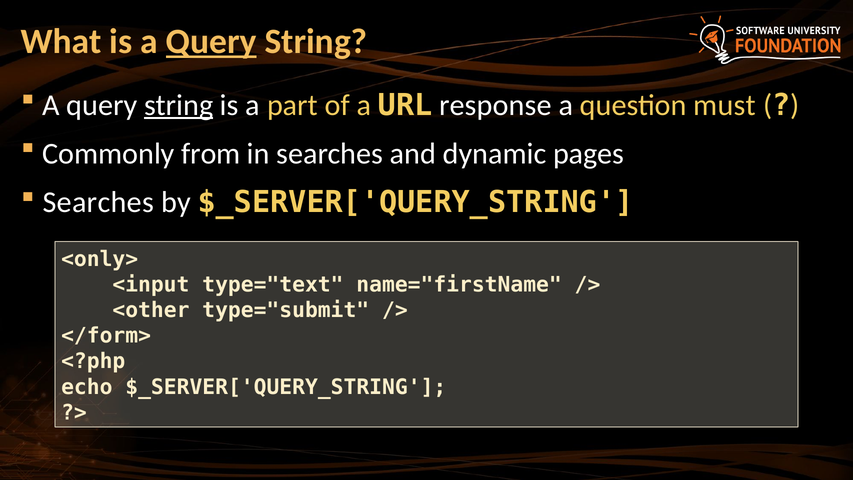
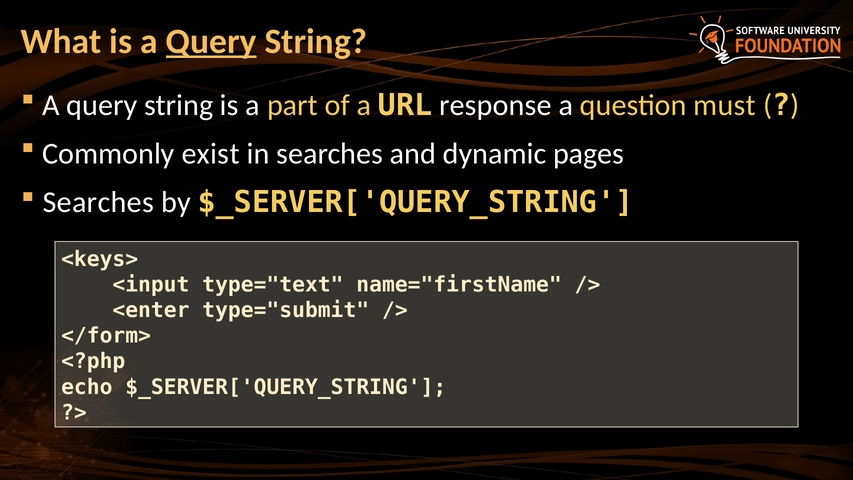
string underline: present -> none (179, 105)
from: from -> exist (211, 154)
<only>: <only> -> <keys> (100, 259)
<other: <other -> <enter (151, 310)
